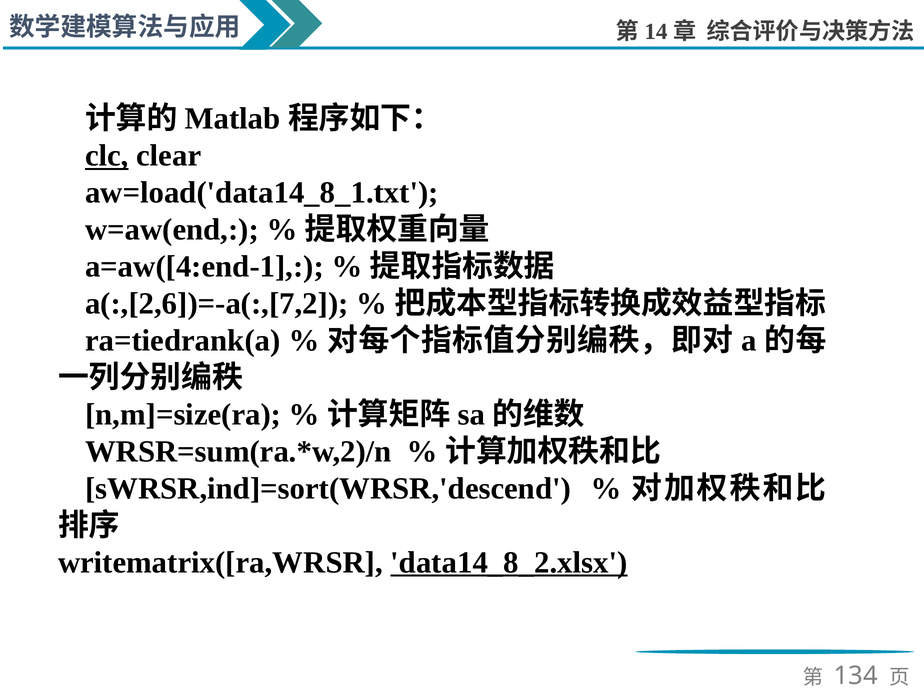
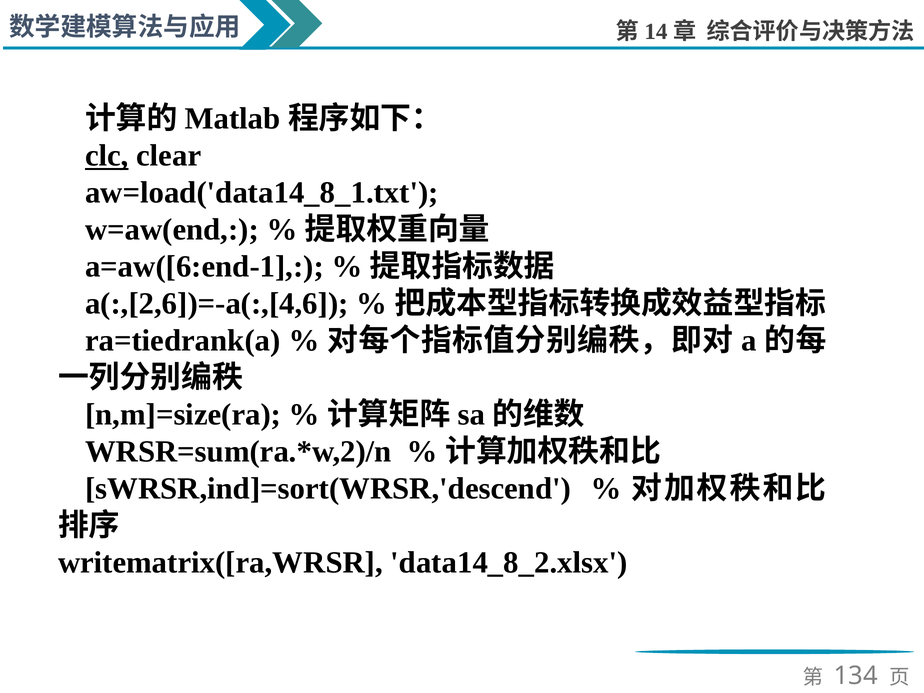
a=aw([4:end-1: a=aw([4:end-1 -> a=aw([6:end-1 (204, 267)
a(:,[2,6])=-a(:,[7,2: a(:,[2,6])=-a(:,[7,2 -> a(:,[2,6])=-a(:,[4,6 (217, 304)
data14_8_2.xlsx underline: present -> none (509, 562)
